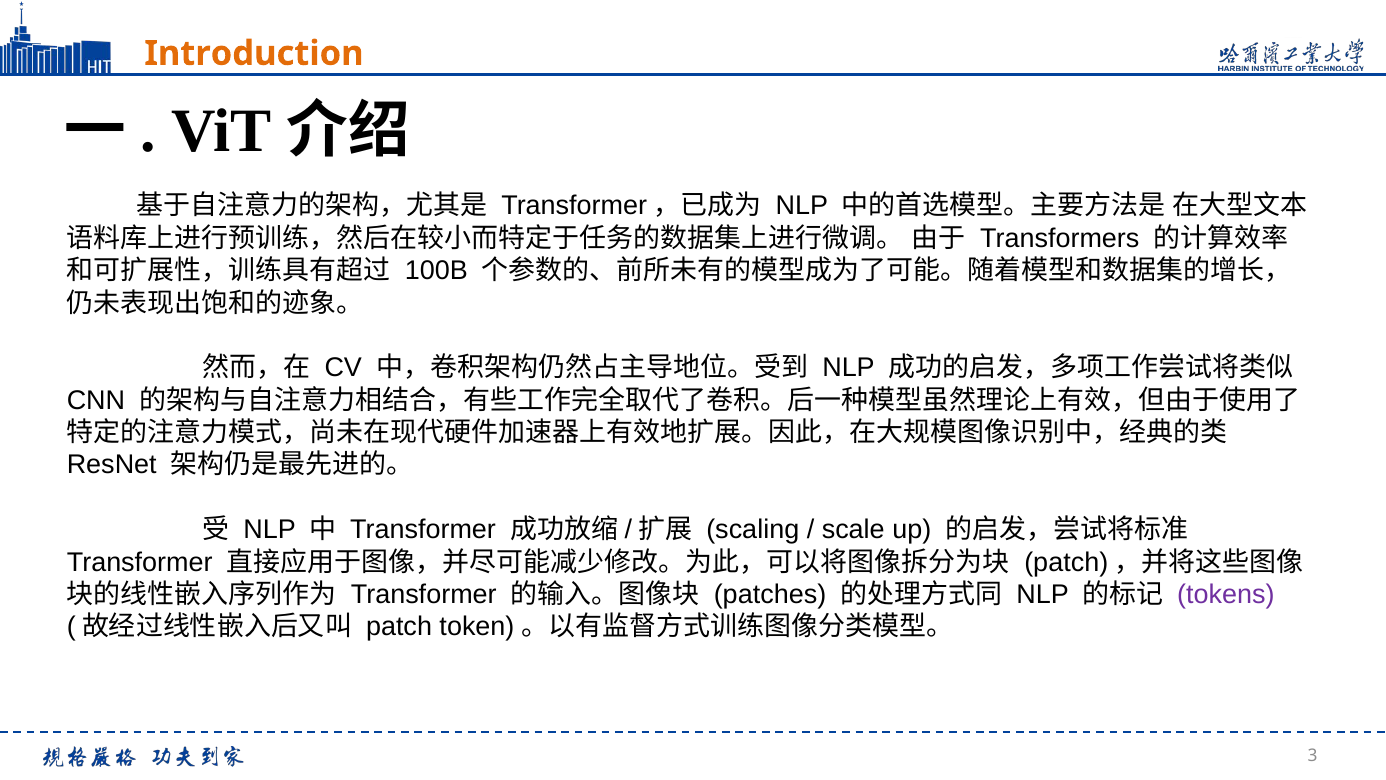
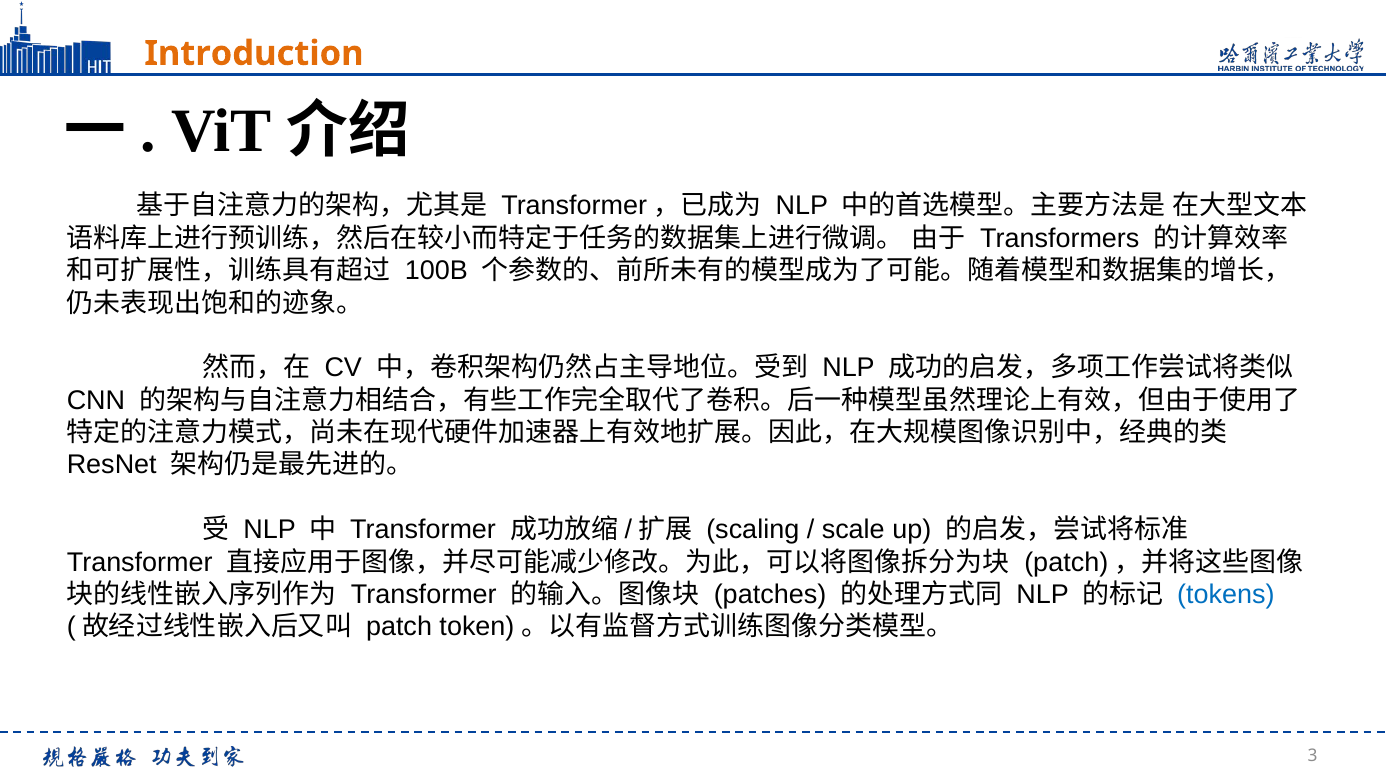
tokens colour: purple -> blue (1226, 594)
